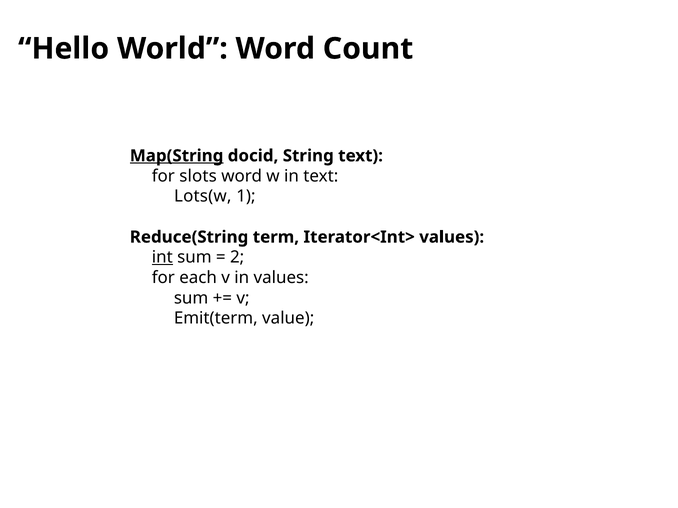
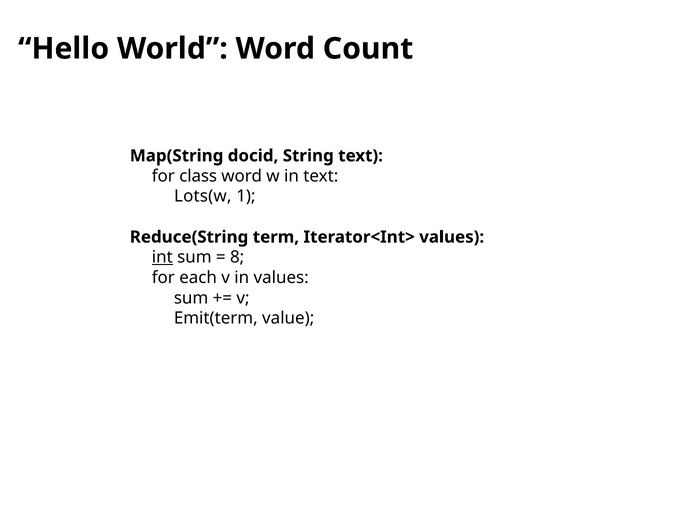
Map(String underline: present -> none (177, 156)
slots: slots -> class (198, 176)
2: 2 -> 8 (237, 258)
